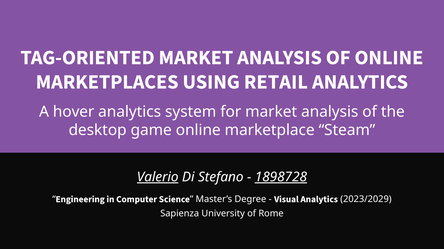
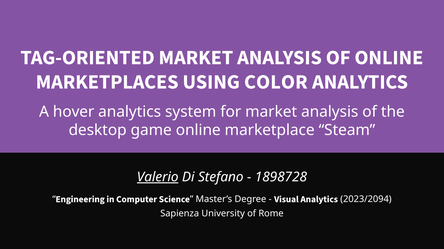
RETAIL: RETAIL -> COLOR (276, 82)
1898728 underline: present -> none (281, 178)
2023/2029: 2023/2029 -> 2023/2094 (366, 200)
